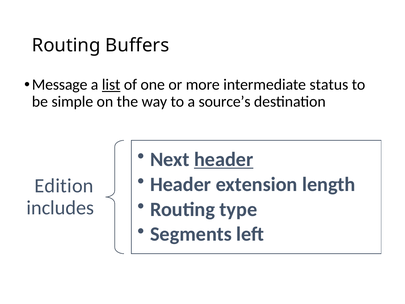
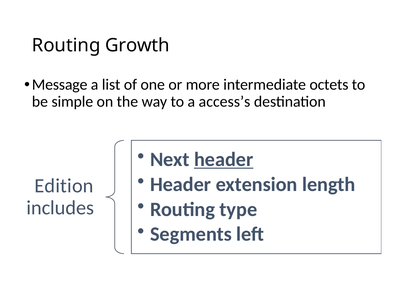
Buffers: Buffers -> Growth (137, 45)
list underline: present -> none (111, 85)
status: status -> octets (329, 85)
source’s: source’s -> access’s (224, 102)
